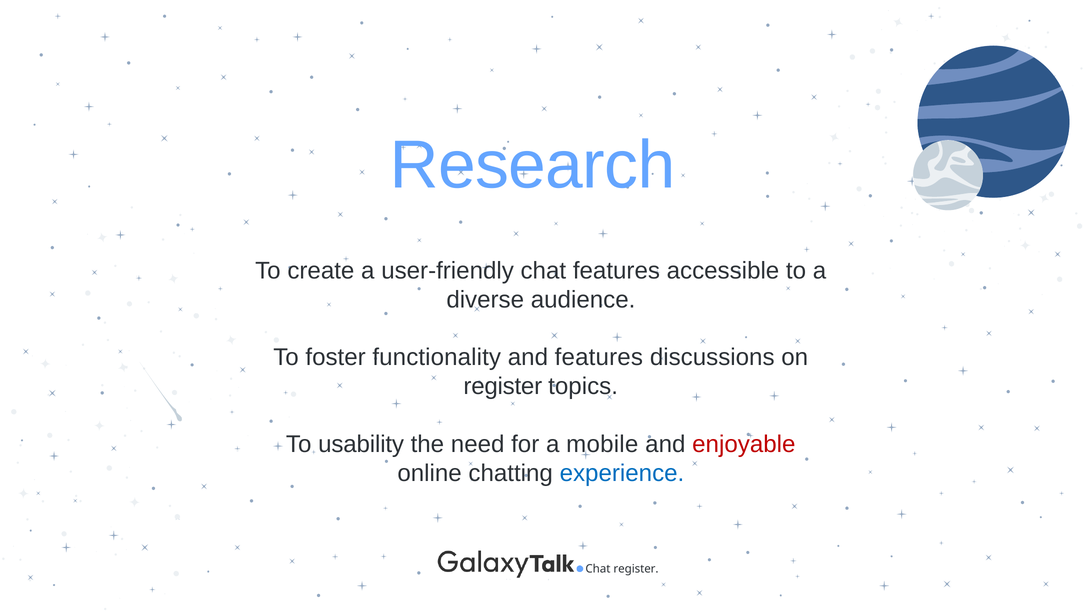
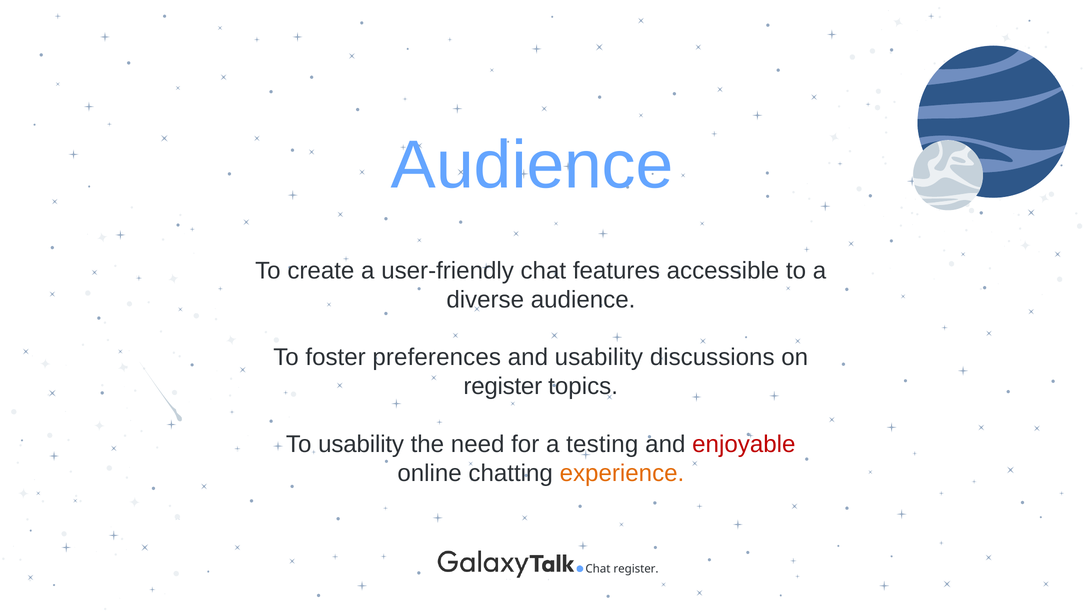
Research: Research -> Audience (532, 165)
functionality: functionality -> preferences (437, 357)
and features: features -> usability (599, 357)
mobile: mobile -> testing (602, 444)
experience colour: blue -> orange (622, 473)
